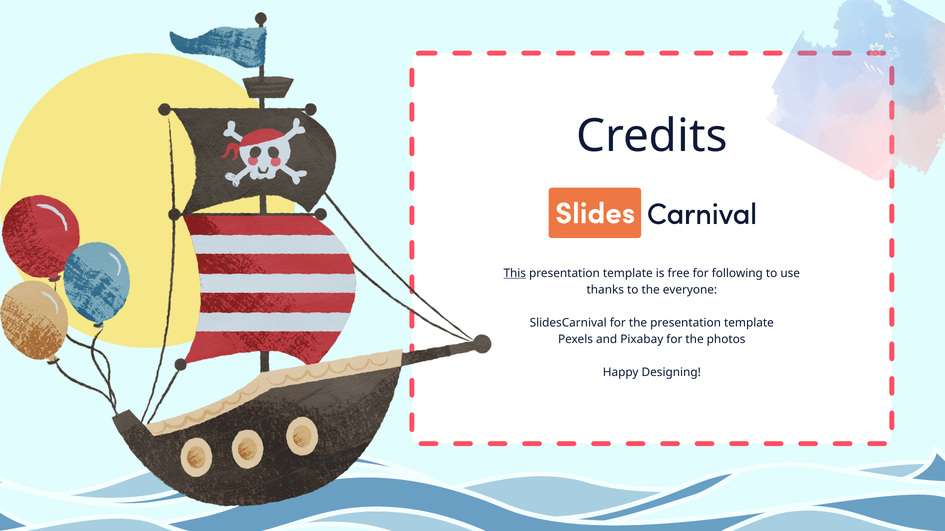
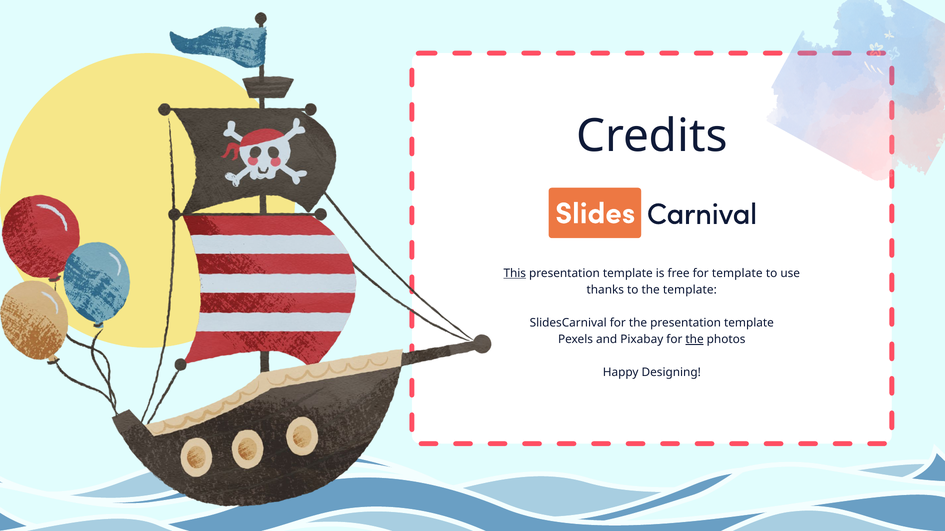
for following: following -> template (737, 274)
the everyone: everyone -> template (690, 290)
the underline: none -> present (695, 340)
